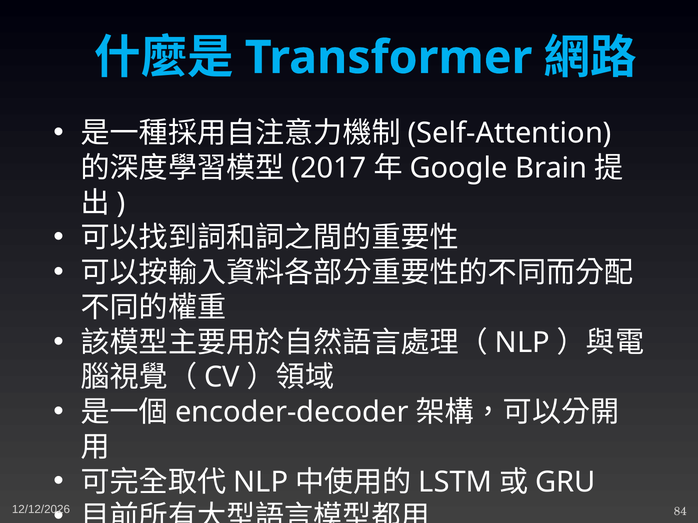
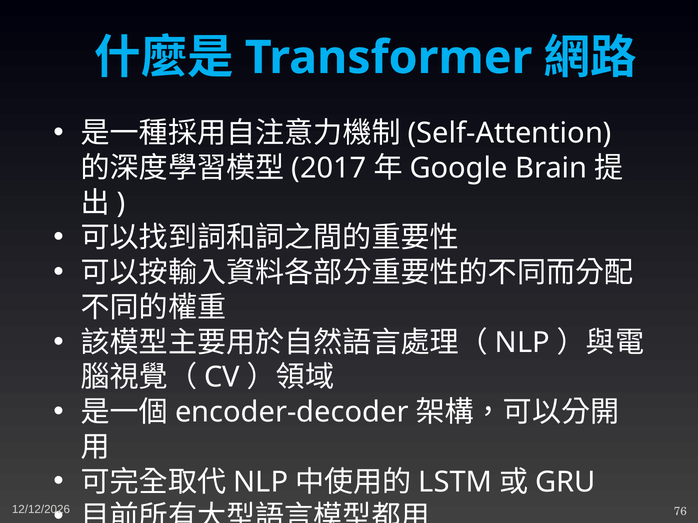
84: 84 -> 76 (680, 512)
